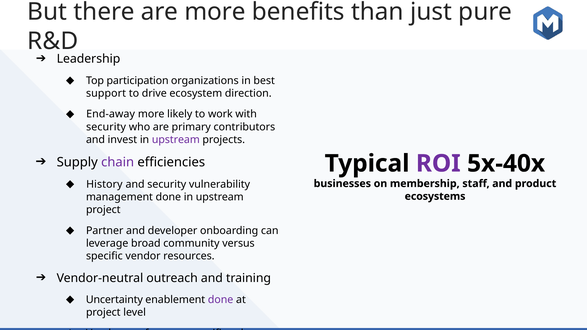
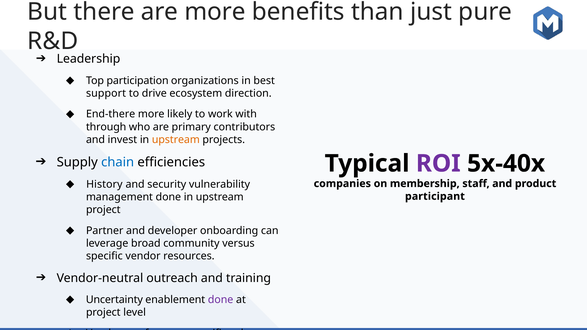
End-away: End-away -> End-there (111, 114)
security: security -> through (106, 127)
upstream colour: purple -> orange (176, 140)
chain colour: purple -> blue (118, 162)
businesses: businesses -> companies (342, 184)
ecosystems: ecosystems -> participant (435, 196)
